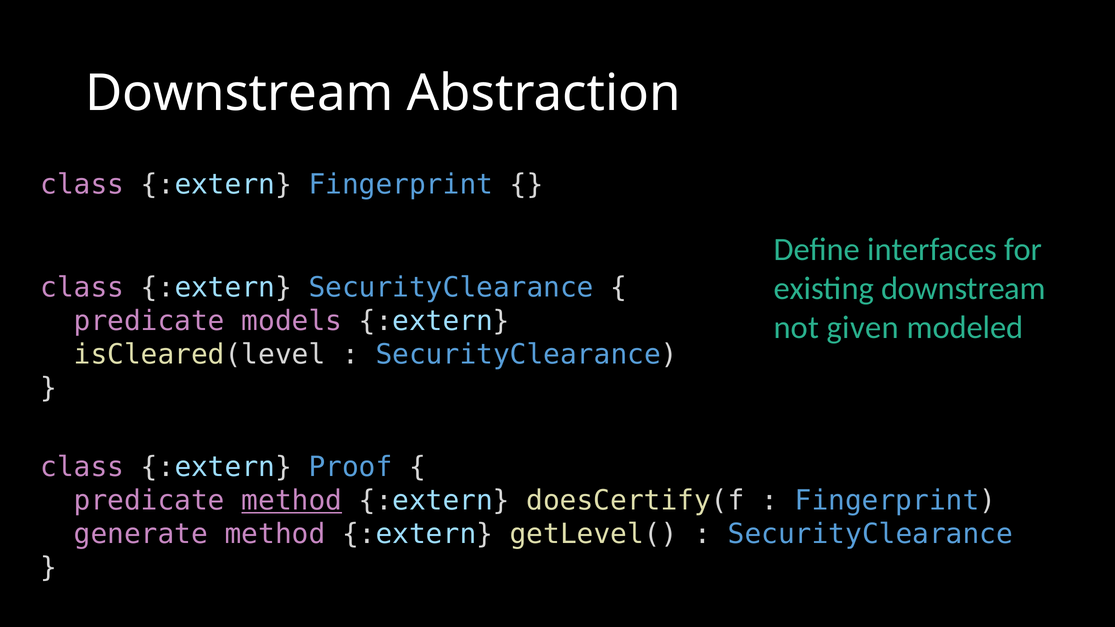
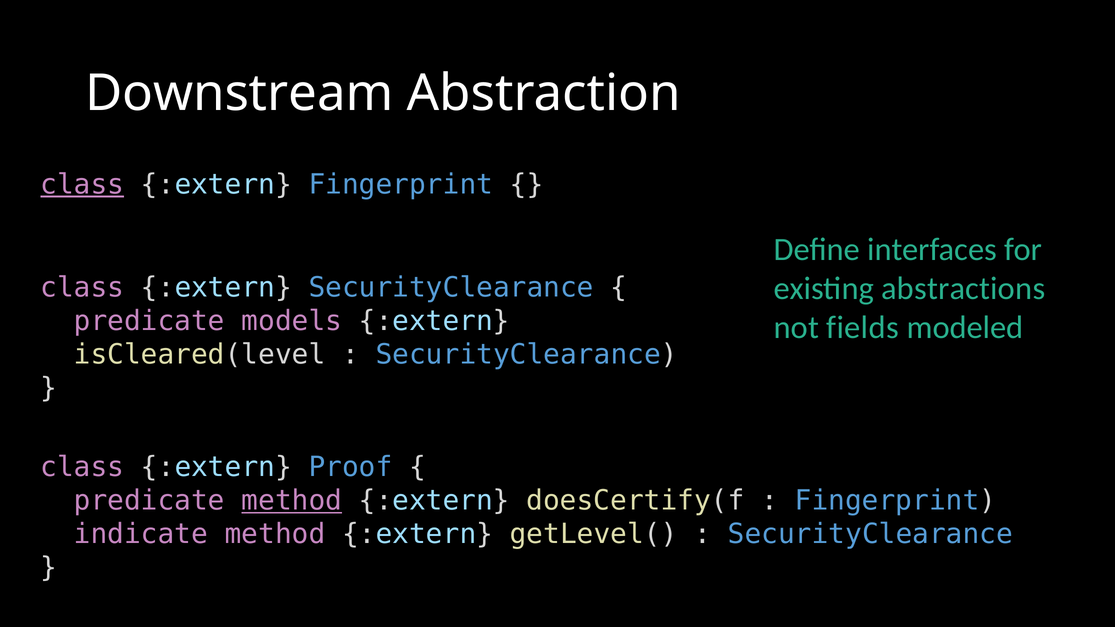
class underline: none -> present (82, 185)
existing downstream: downstream -> abstractions (963, 288)
given: given -> fields (863, 327)
generate: generate -> indicate (141, 534)
